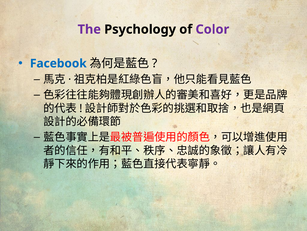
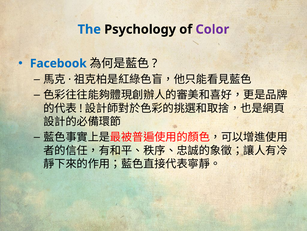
The colour: purple -> blue (89, 29)
